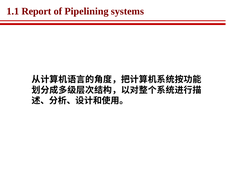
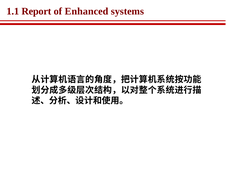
Pipelining: Pipelining -> Enhanced (87, 11)
